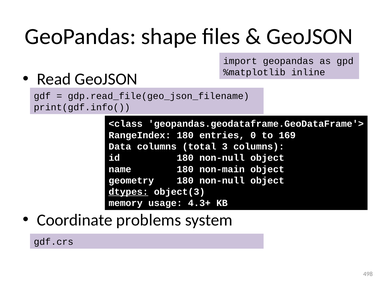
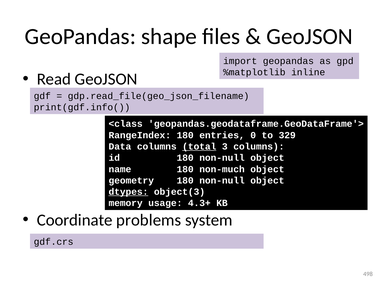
169: 169 -> 329 (287, 135)
total underline: none -> present (199, 147)
non-main: non-main -> non-much (222, 169)
